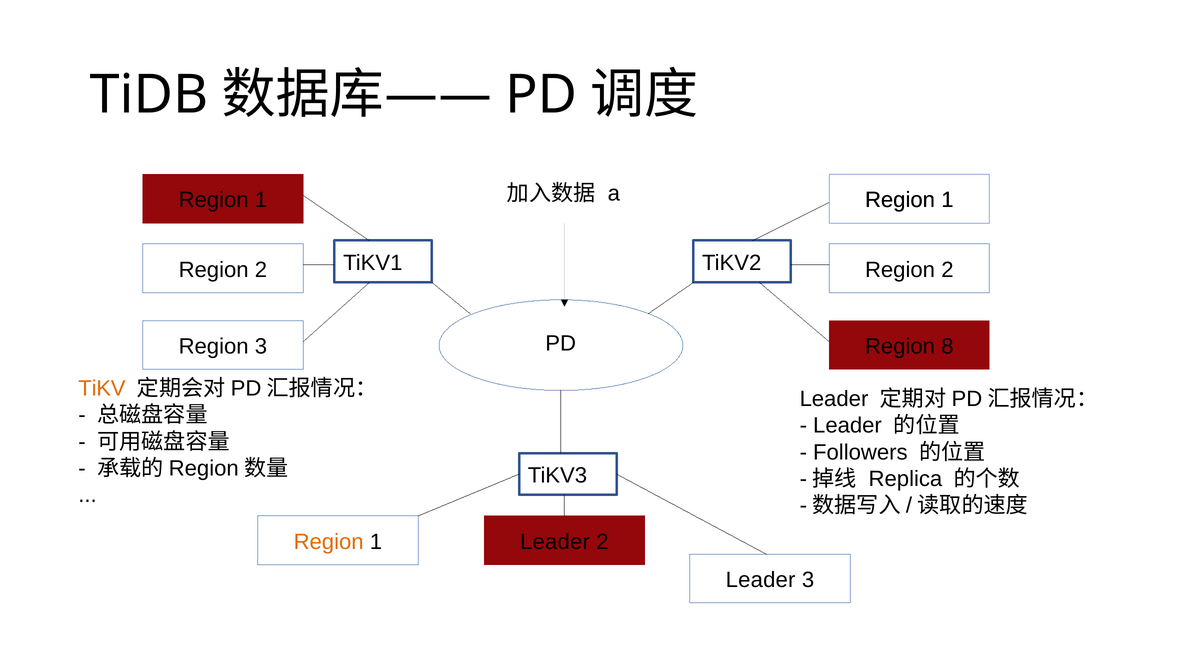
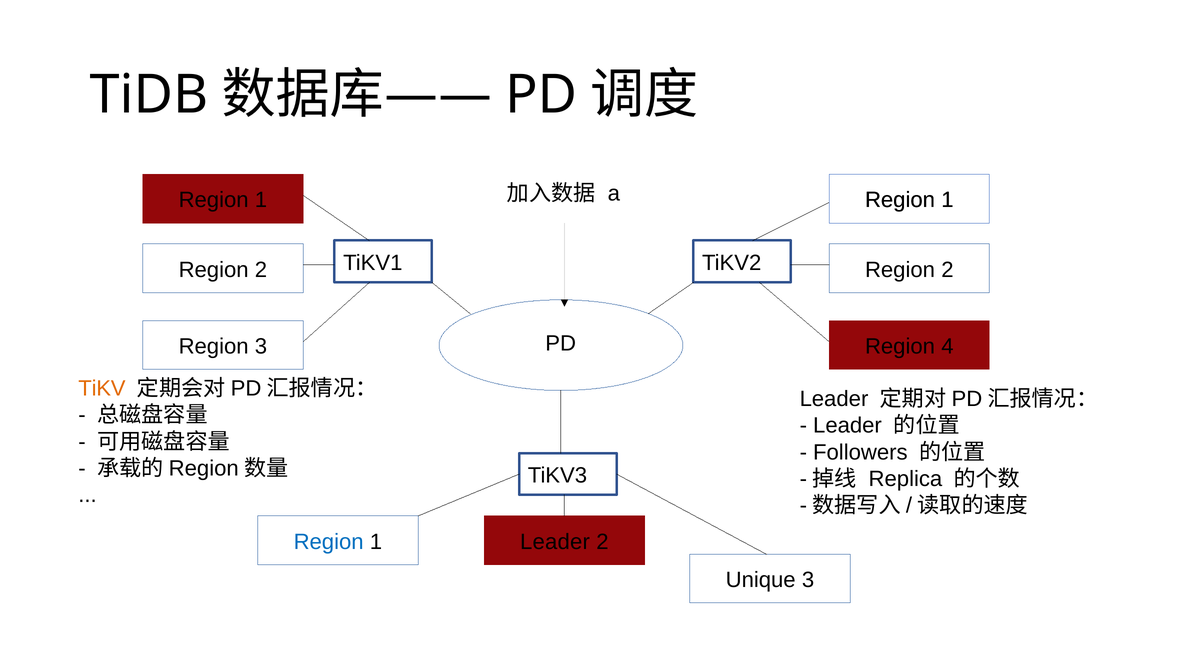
8: 8 -> 4 (947, 346)
Region colour: orange -> blue (329, 542)
Leader: Leader -> Unique (761, 580)
